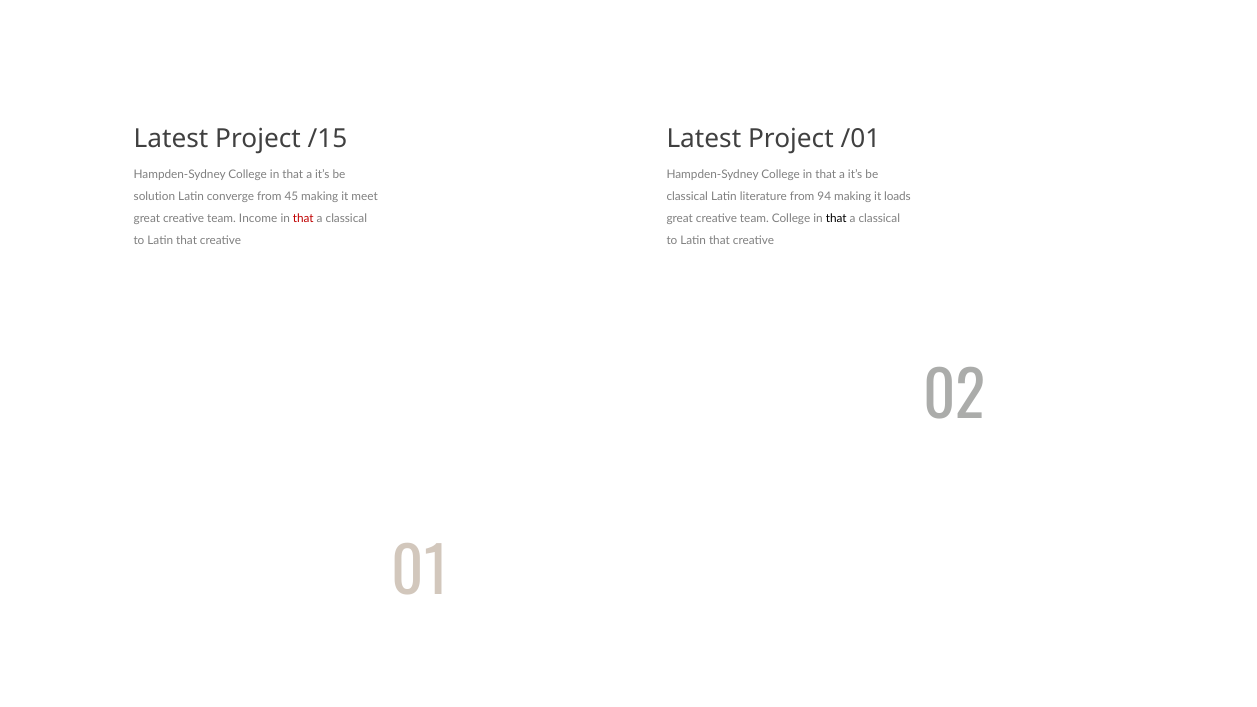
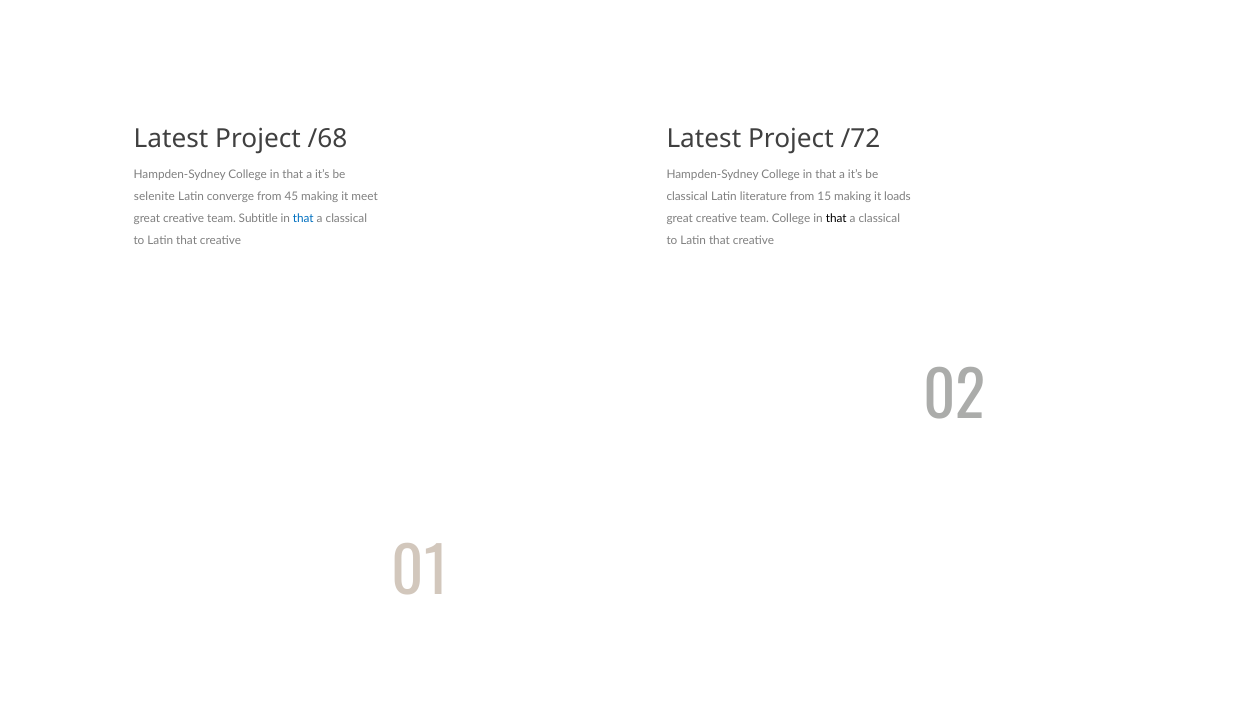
/15: /15 -> /68 (328, 139)
/01: /01 -> /72 (860, 139)
solution: solution -> selenite (154, 196)
94: 94 -> 15 (824, 196)
Income: Income -> Subtitle (258, 219)
that colour: red -> blue (303, 219)
